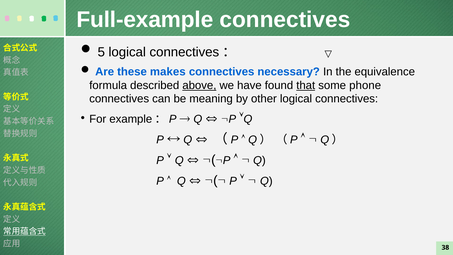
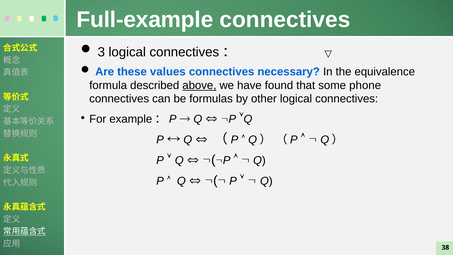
5: 5 -> 3 (101, 52)
makes: makes -> values (168, 72)
that underline: present -> none (306, 85)
meaning: meaning -> formulas (211, 99)
